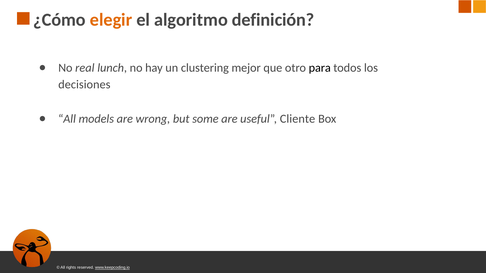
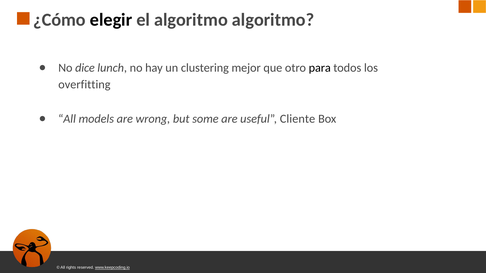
elegir colour: orange -> black (111, 20)
algoritmo definición: definición -> algoritmo (273, 20)
real: real -> dice (85, 68)
decisiones: decisiones -> overfitting (84, 85)
